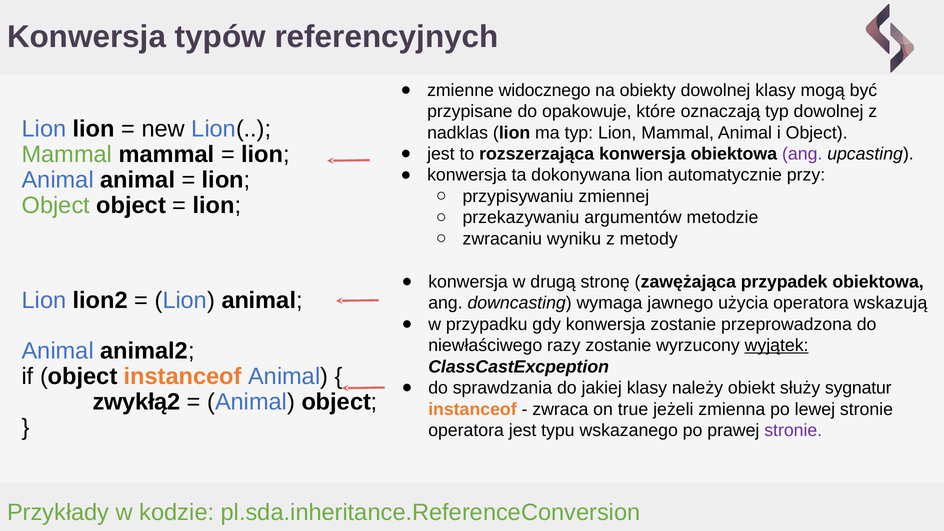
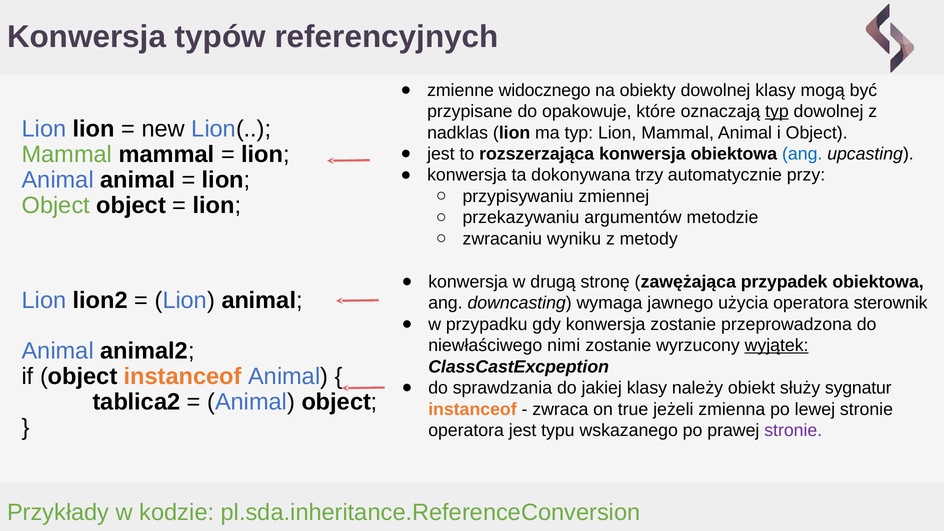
typ underline: none -> present (777, 111)
ang colour: purple -> blue (802, 154)
dokonywana lion: lion -> trzy (649, 175)
wskazują: wskazują -> sterownik (891, 303)
razy: razy -> nimi (564, 345)
zwykłą2: zwykłą2 -> tablica2 (136, 402)
